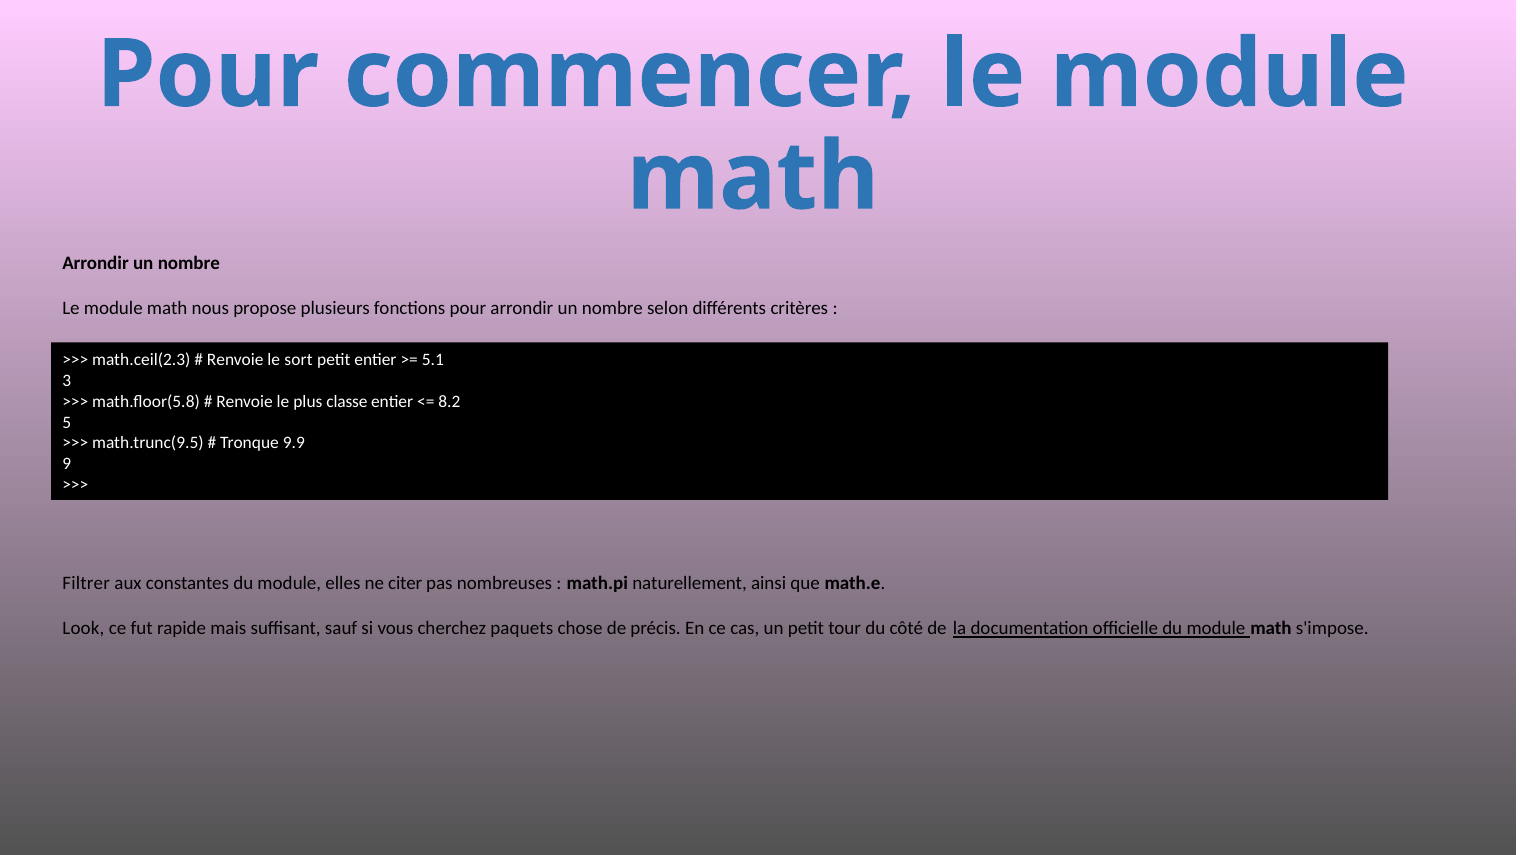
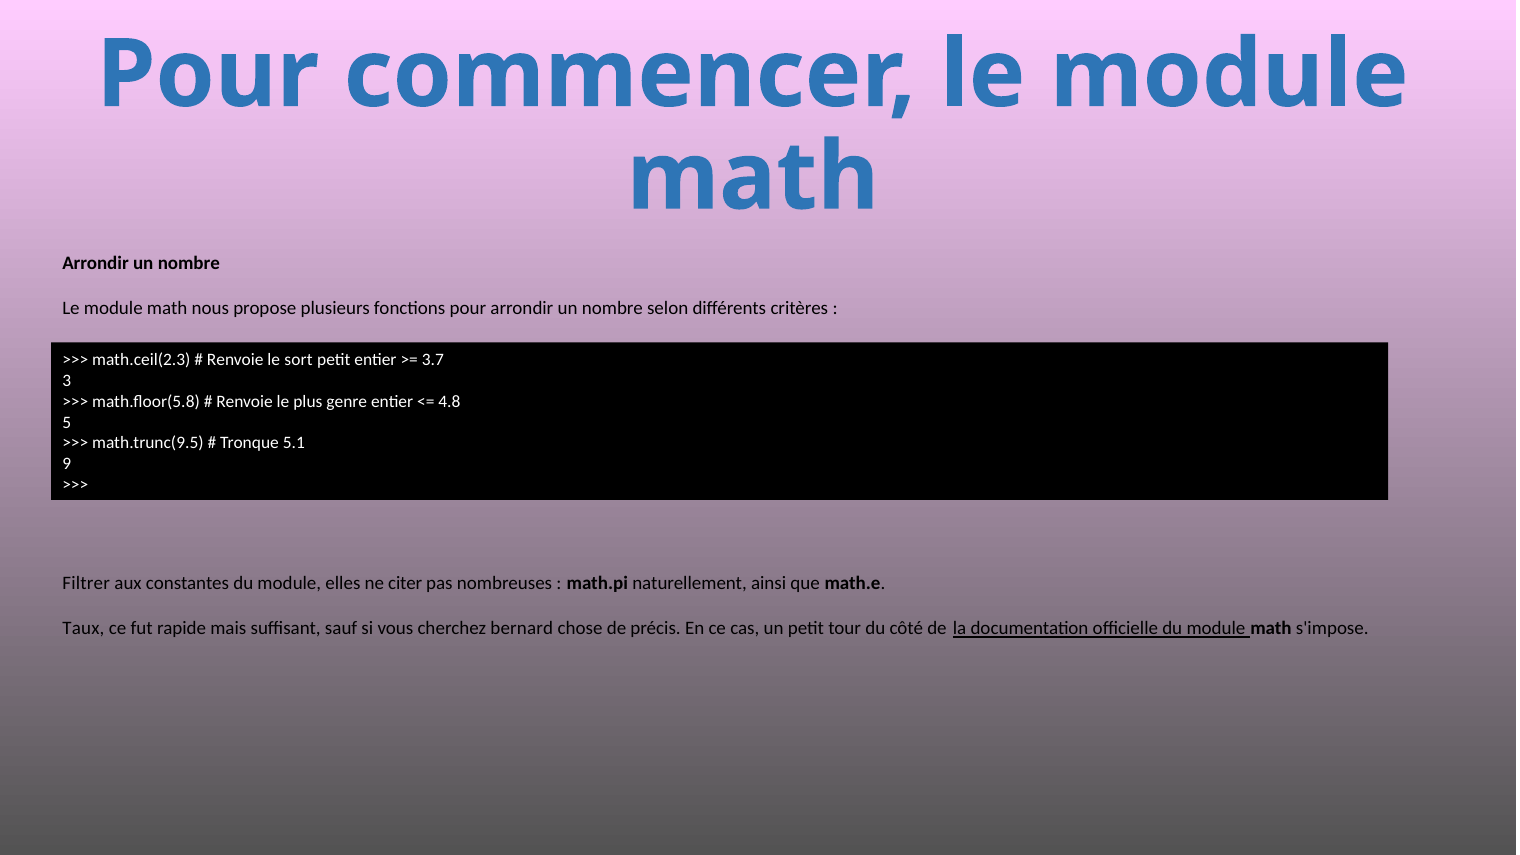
5.1: 5.1 -> 3.7 (433, 360)
classe: classe -> genre (347, 401)
8.2: 8.2 -> 4.8 (449, 401)
9.9: 9.9 -> 5.1 (294, 443)
Look: Look -> Taux (83, 629)
paquets: paquets -> bernard (522, 629)
